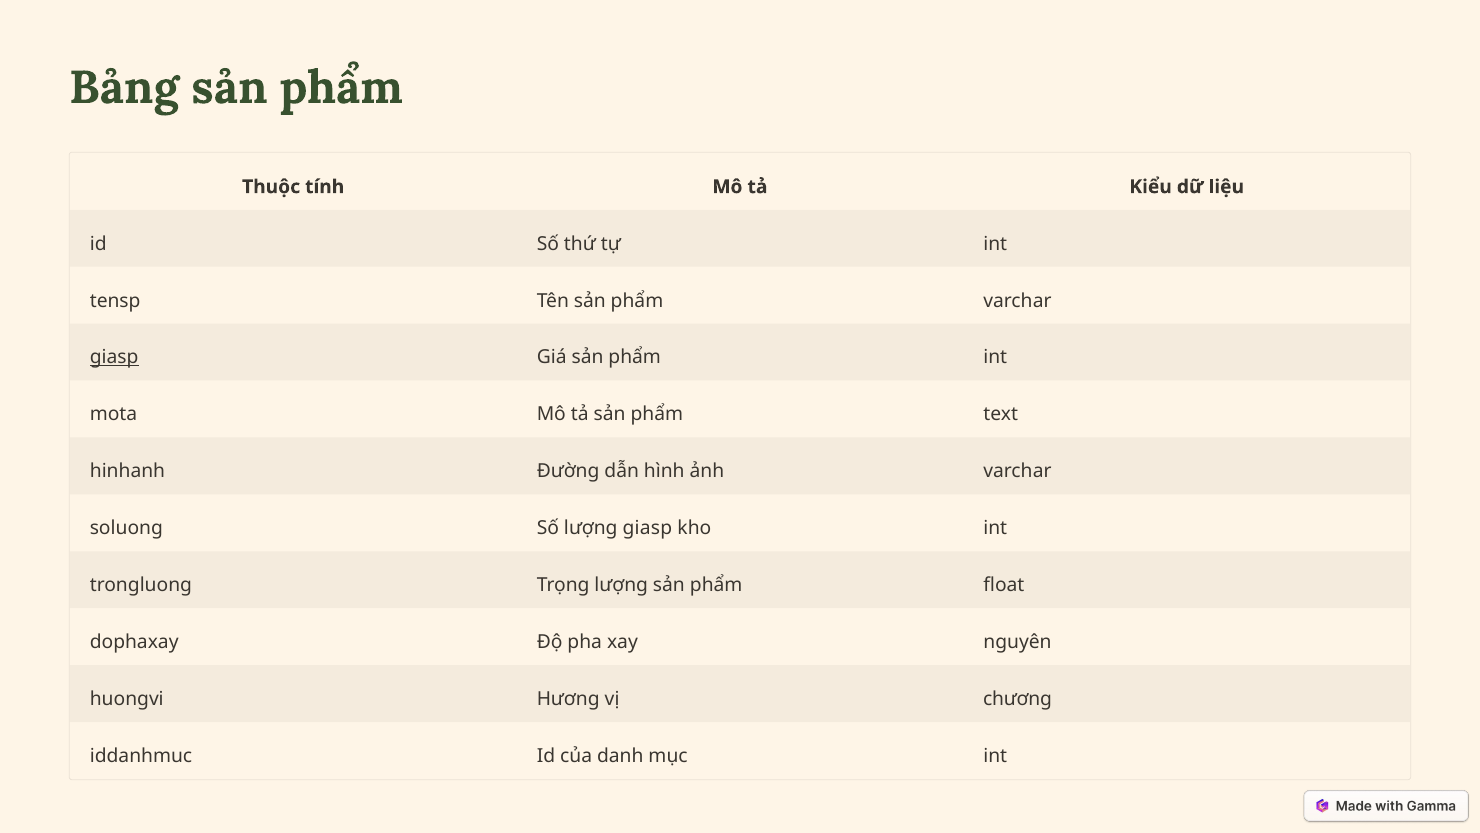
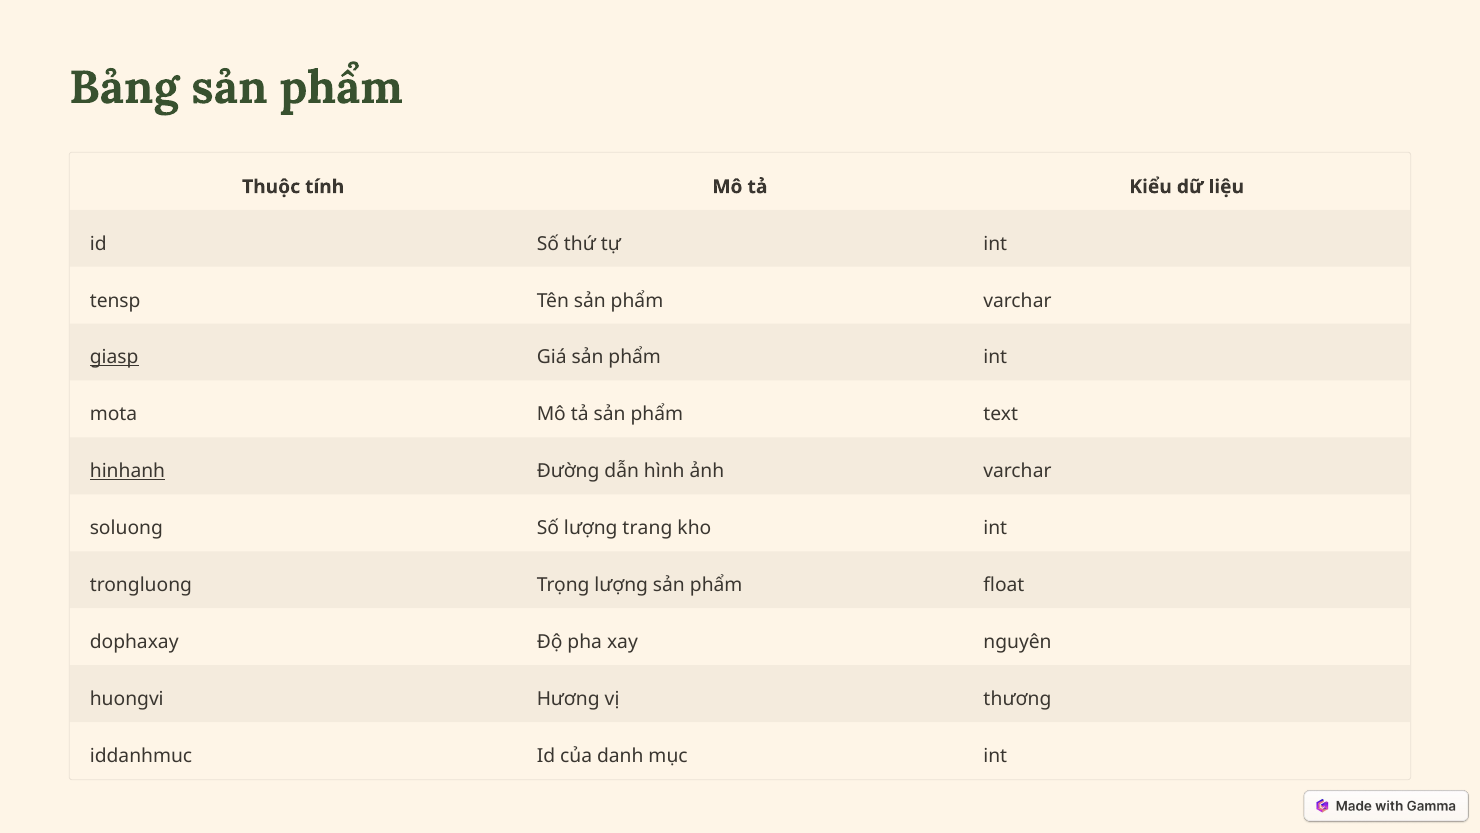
hinhanh underline: none -> present (127, 471)
lượng giasp: giasp -> trang (647, 528)
chương: chương -> thương (1017, 699)
